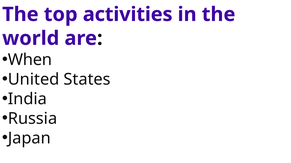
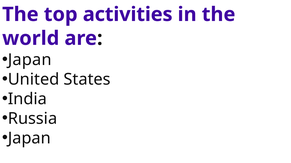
When: When -> Japan (30, 60)
